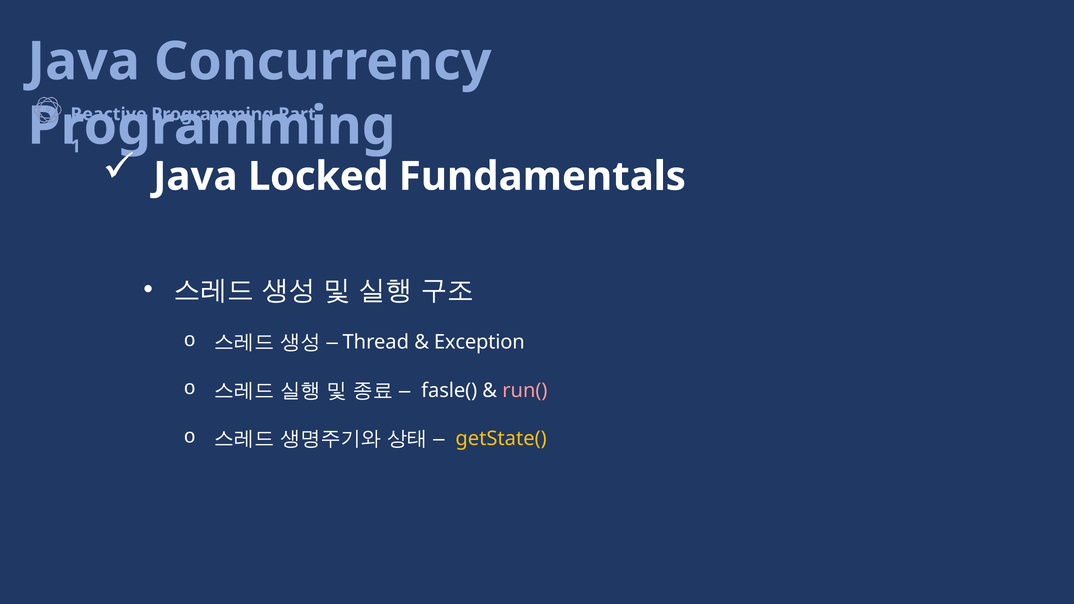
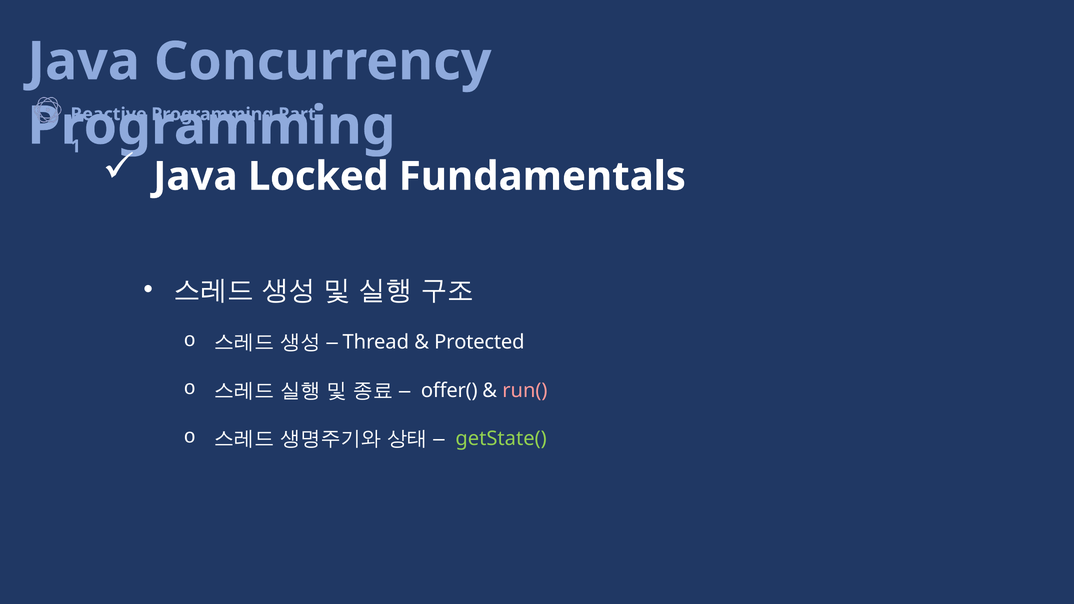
Exception: Exception -> Protected (479, 342)
fasle(: fasle( -> offer( (449, 391)
getState( colour: yellow -> light green (501, 439)
